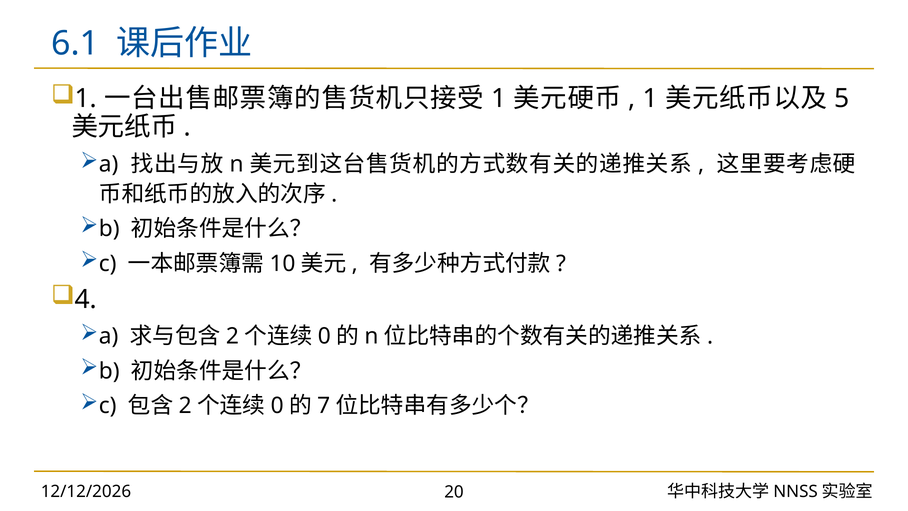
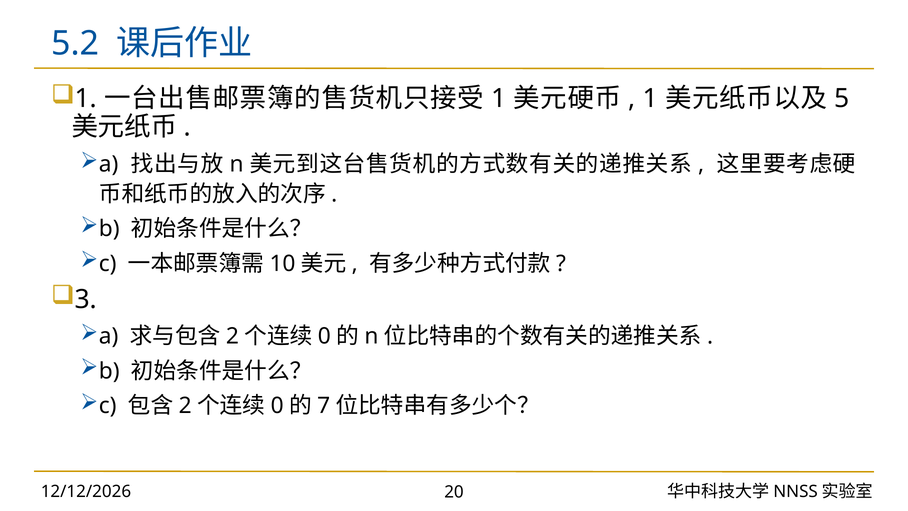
6.1: 6.1 -> 5.2 (75, 43)
4: 4 -> 3 (86, 299)
